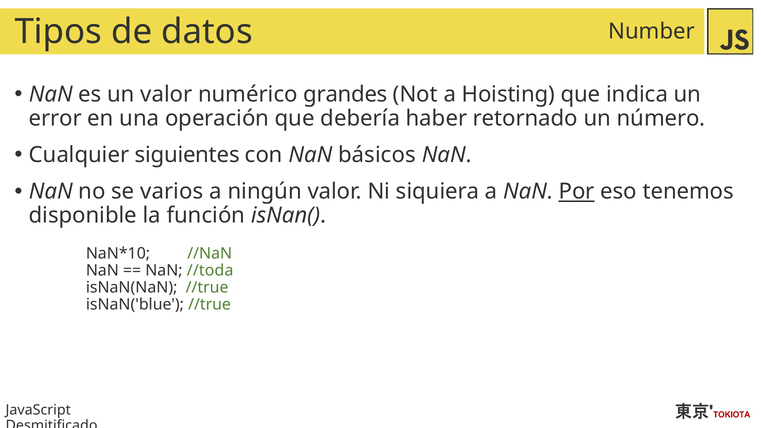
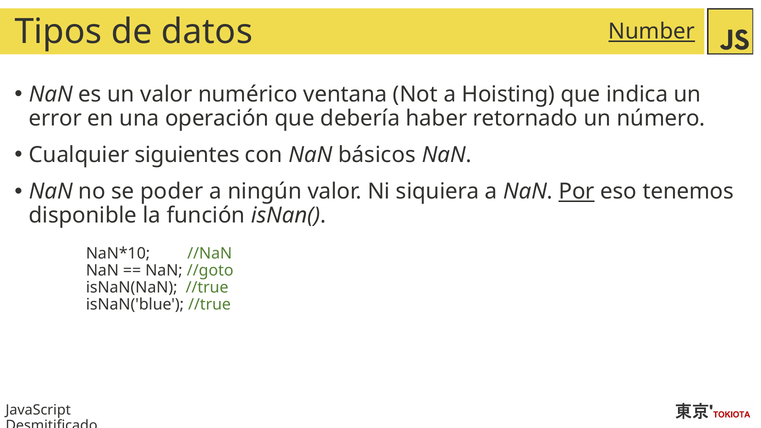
Number underline: none -> present (652, 32)
grandes: grandes -> ventana (345, 94)
varios: varios -> poder (172, 192)
//toda: //toda -> //goto (210, 270)
